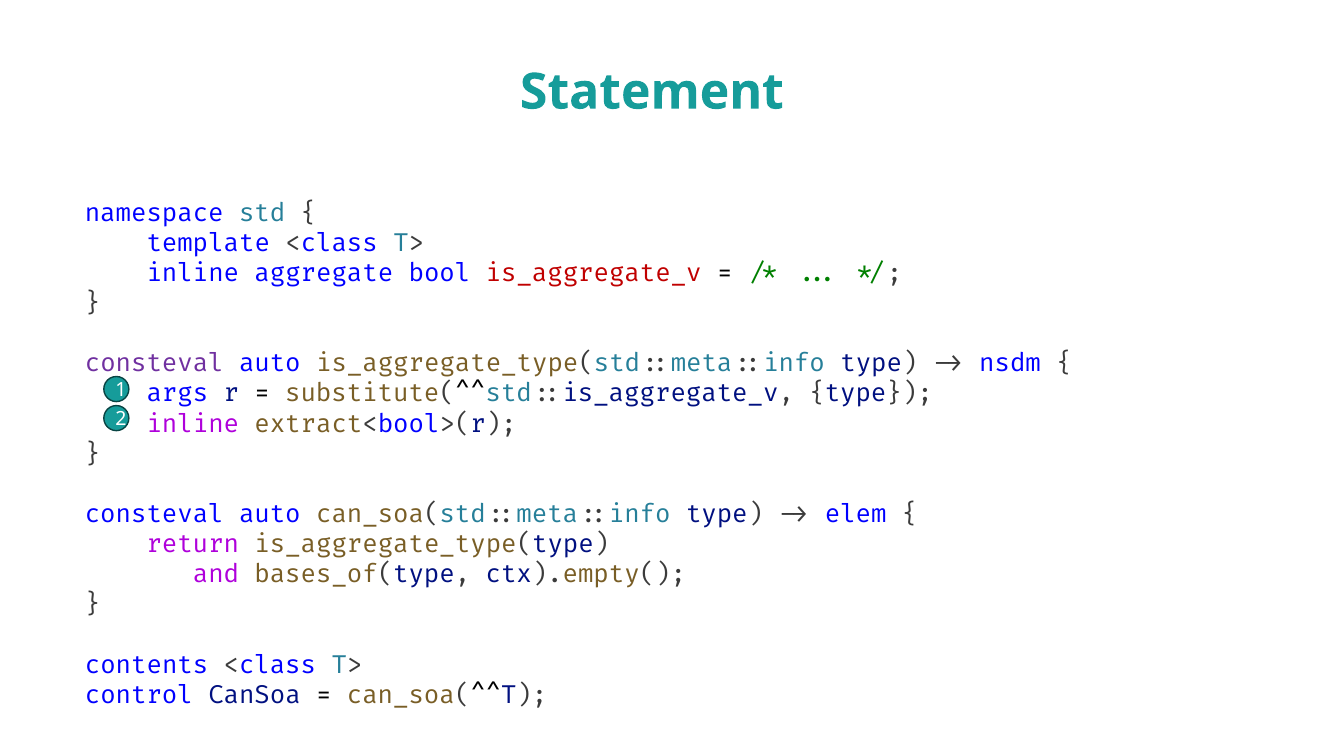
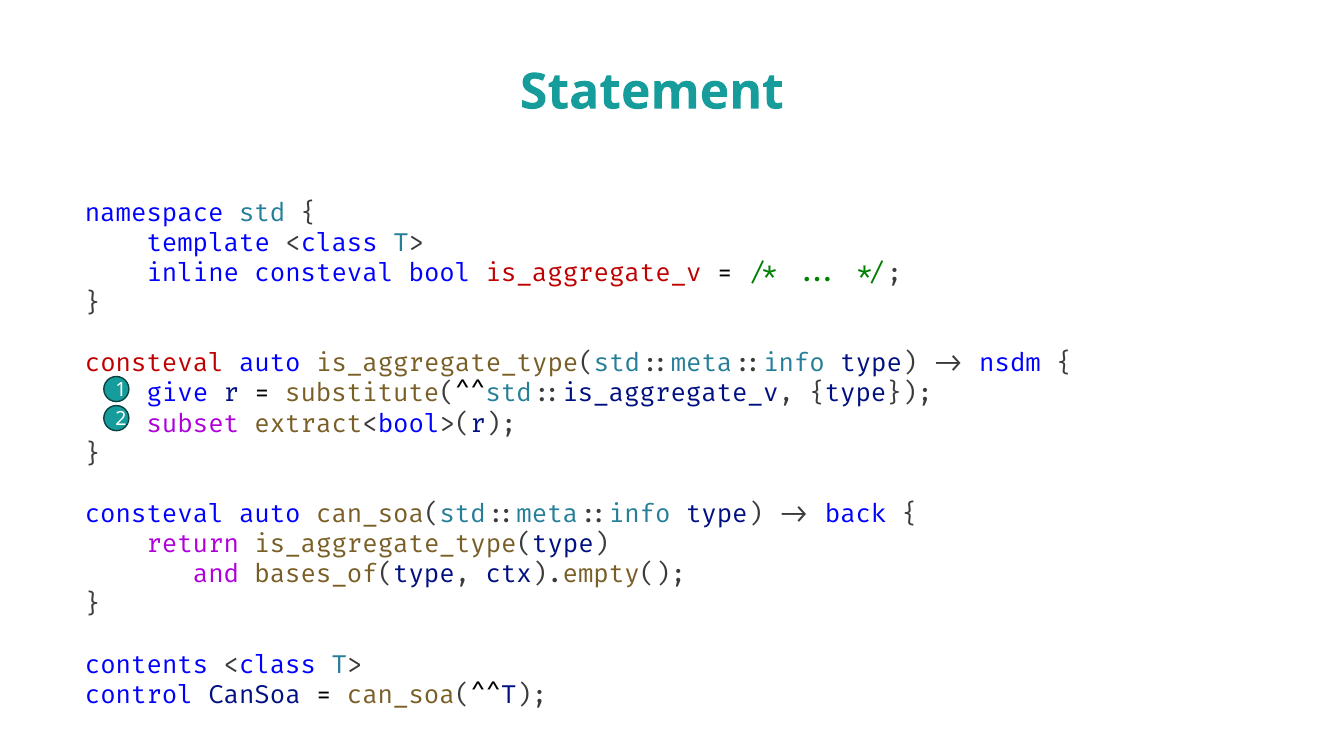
inline aggregate: aggregate -> consteval (324, 273)
consteval colour: purple -> red (154, 363)
args: args -> give (177, 393)
inline: inline -> subset (193, 424)
elem: elem -> back (856, 514)
